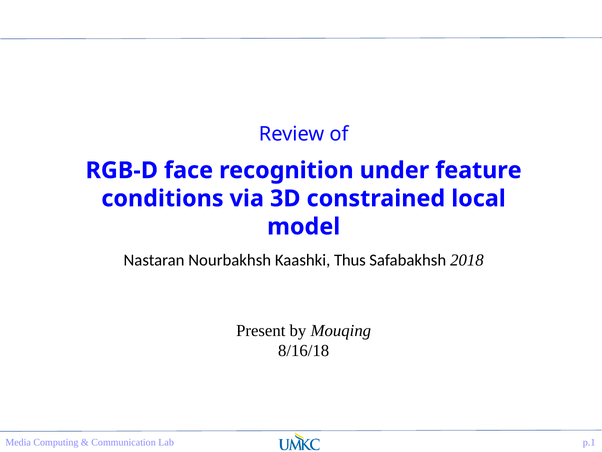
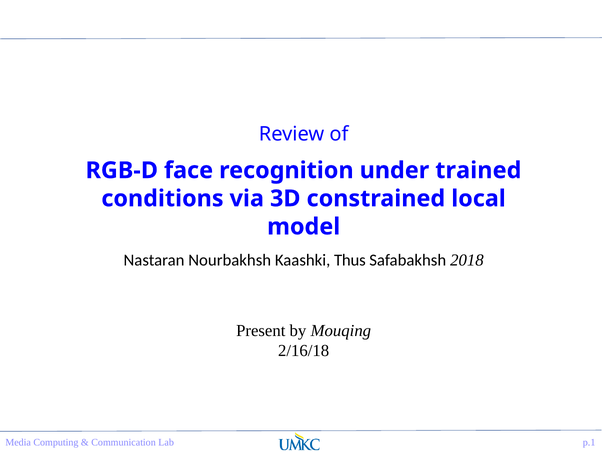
feature: feature -> trained (478, 170)
8/16/18: 8/16/18 -> 2/16/18 (304, 350)
